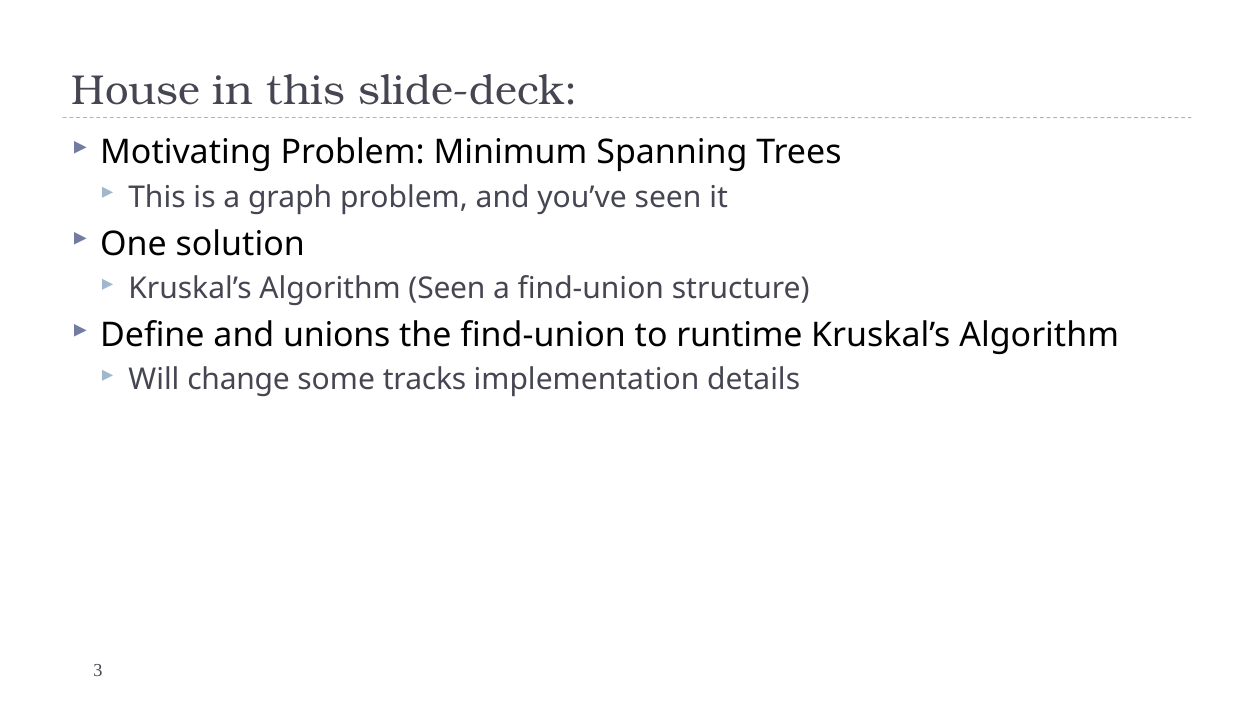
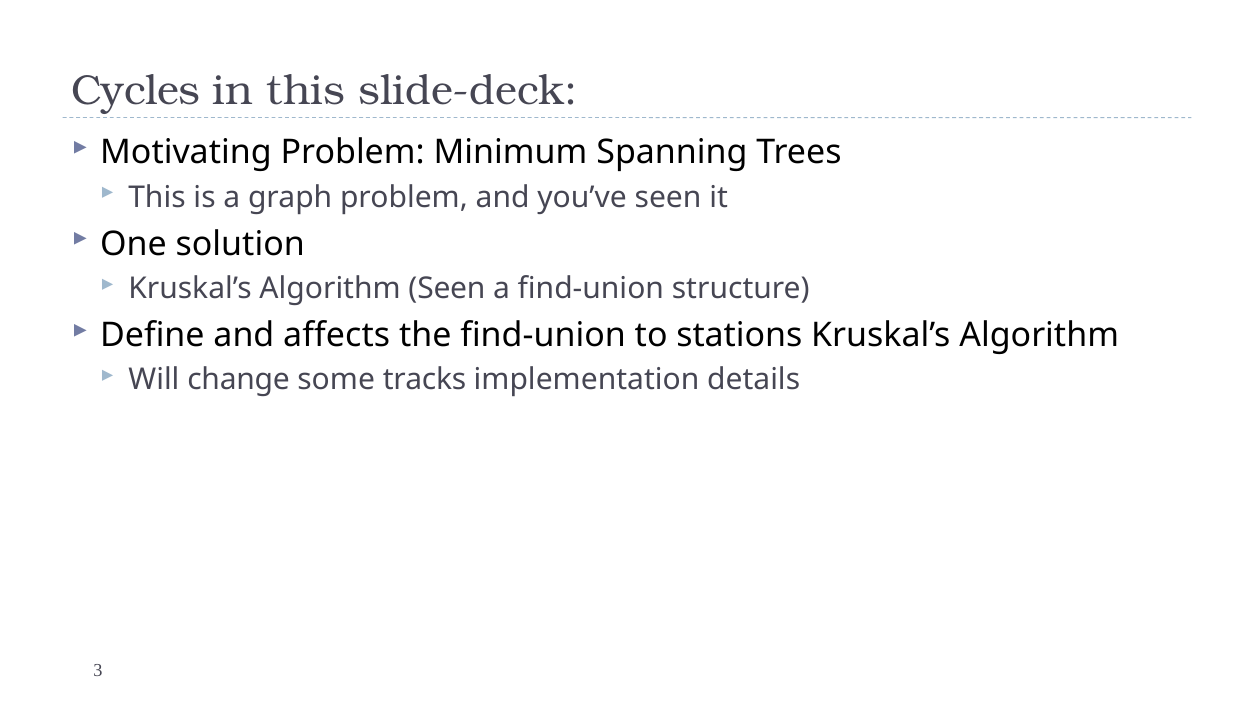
House: House -> Cycles (136, 91)
unions: unions -> affects (337, 336)
runtime: runtime -> stations (739, 336)
